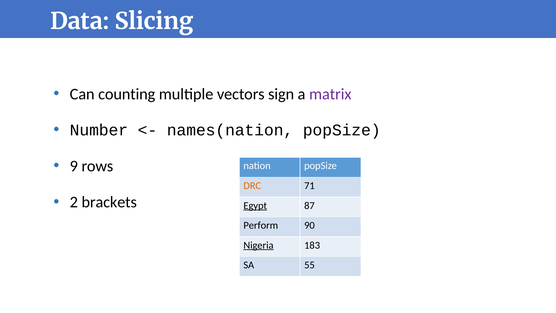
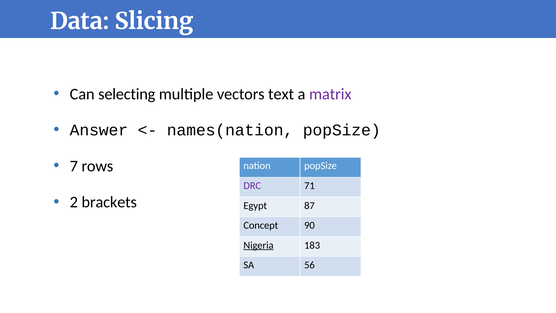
counting: counting -> selecting (127, 94)
sign: sign -> text (281, 94)
Number: Number -> Answer (99, 130)
9: 9 -> 7 (74, 166)
DRC colour: orange -> purple (252, 186)
Egypt underline: present -> none (255, 205)
Perform: Perform -> Concept (261, 225)
55: 55 -> 56 (309, 265)
